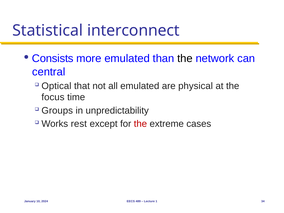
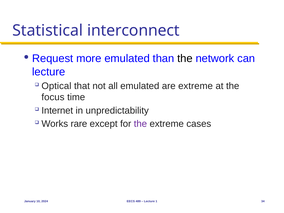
Consists: Consists -> Request (53, 59)
central: central -> lecture (49, 72)
are physical: physical -> extreme (196, 86)
Groups: Groups -> Internet (57, 110)
rest: rest -> rare (79, 124)
the colour: red -> purple (140, 124)
